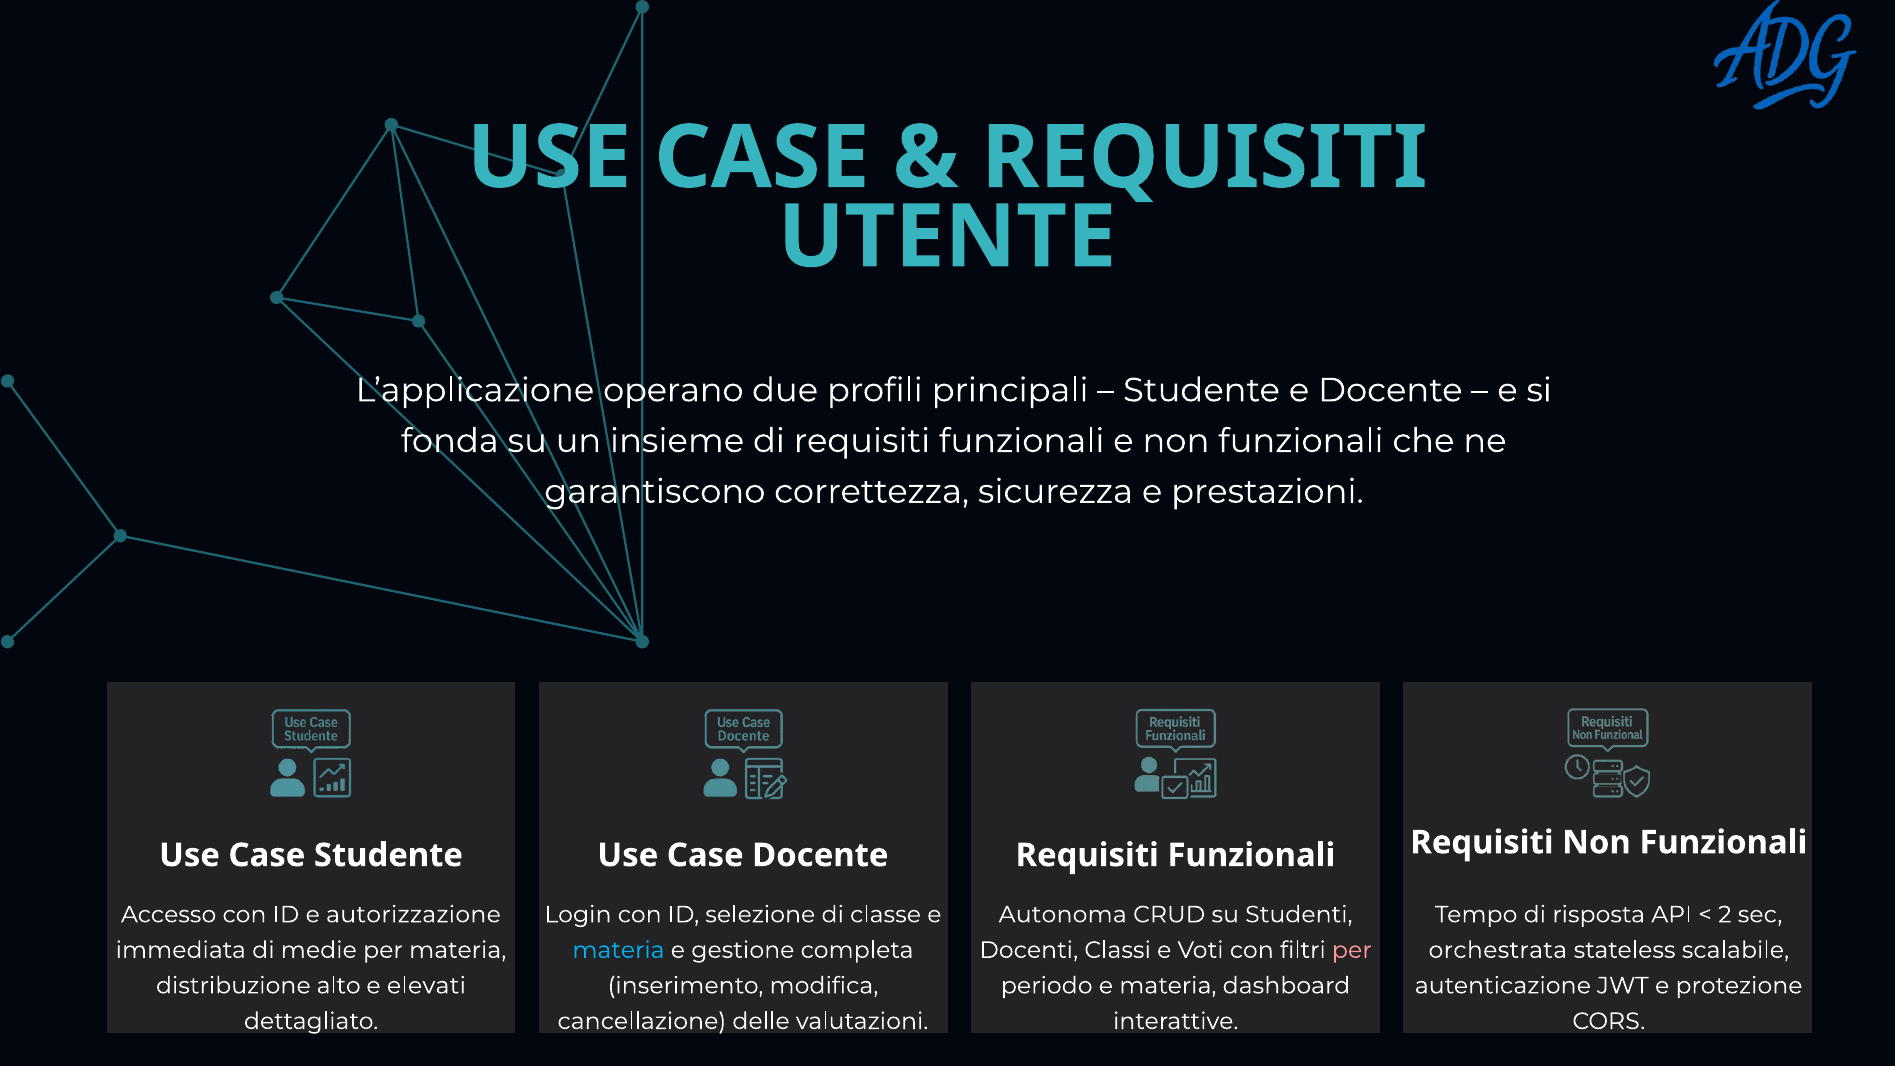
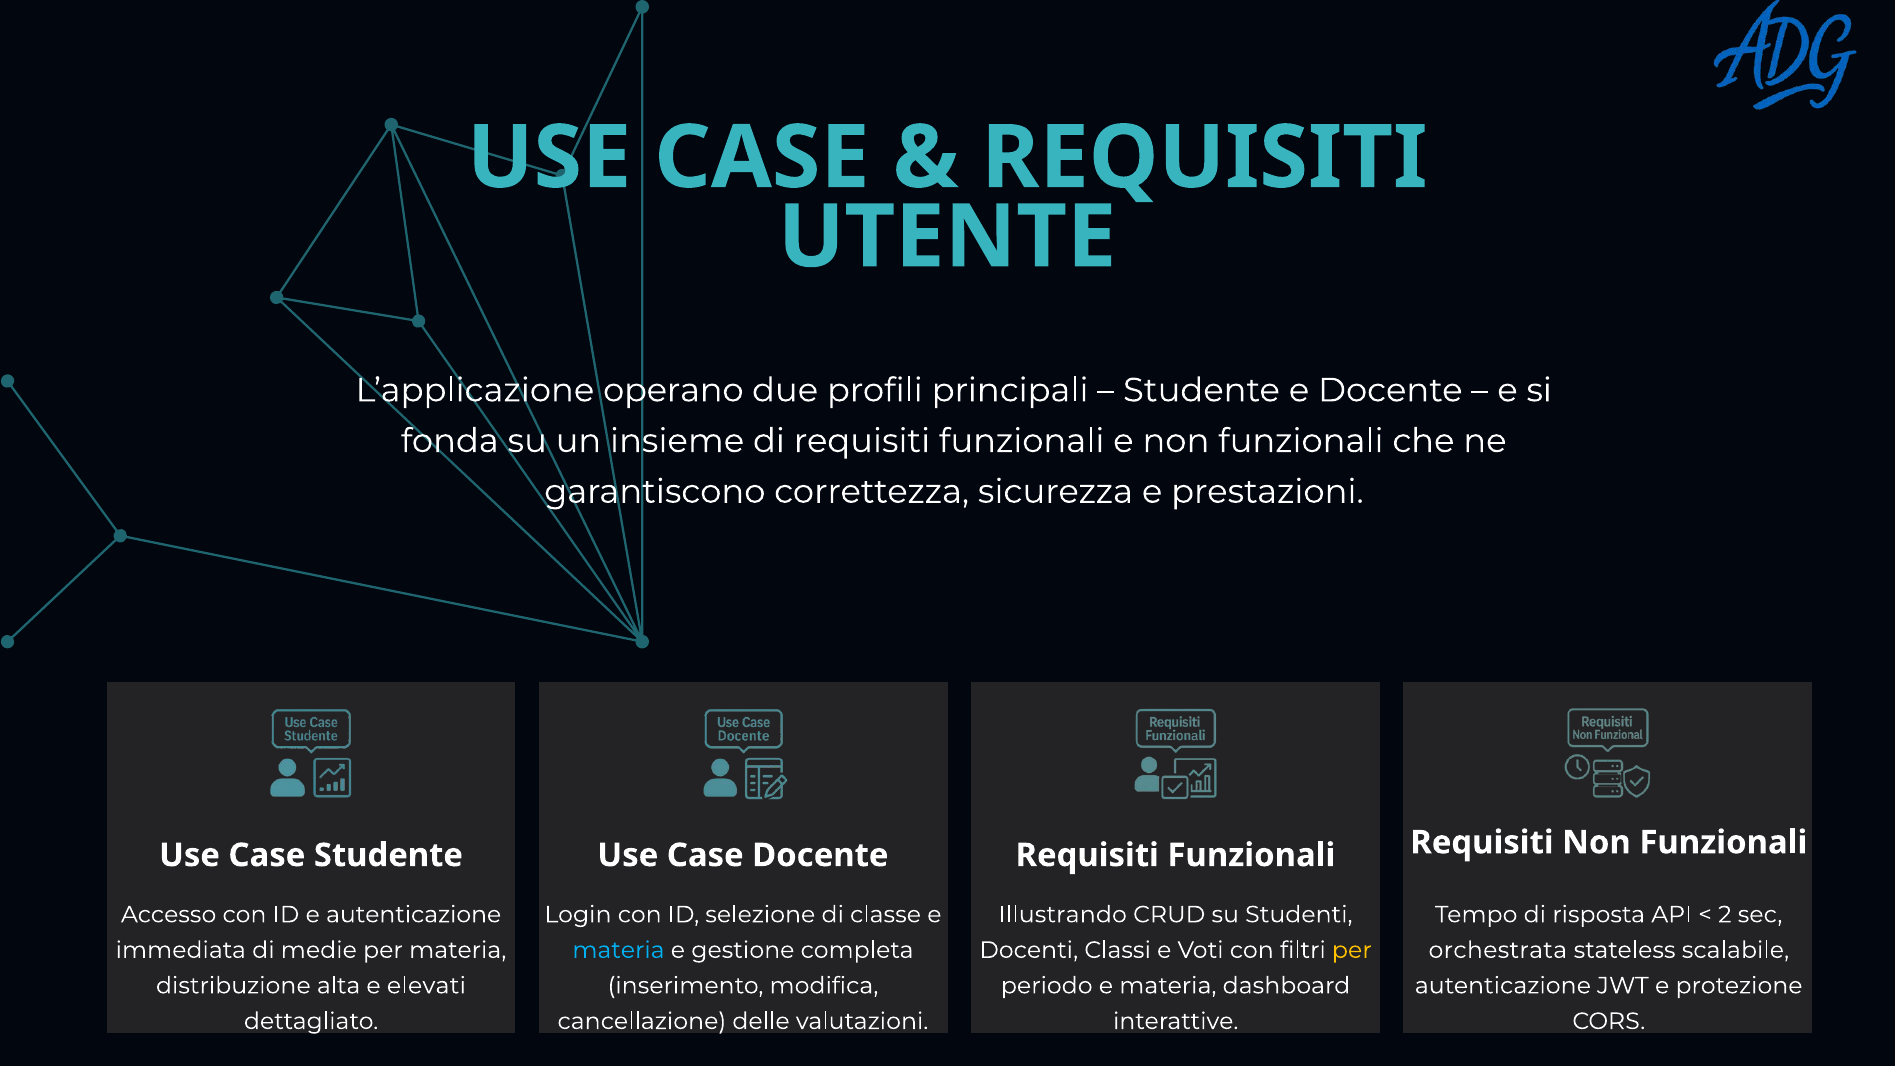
e autorizzazione: autorizzazione -> autenticazione (414, 915)
Autonoma: Autonoma -> Illustrando (1063, 915)
per colour: pink -> yellow (1352, 950)
alto: alto -> alta (339, 986)
